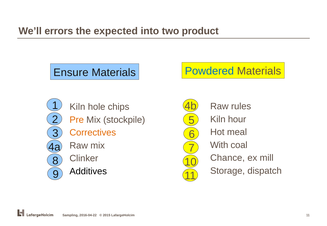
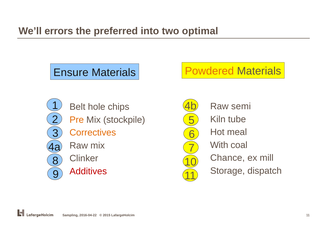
expected: expected -> preferred (116, 31)
product: product -> optimal (200, 31)
Powdered colour: blue -> orange (209, 71)
rules: rules -> semi (241, 107)
Kiln: Kiln -> Belt (77, 107)
hour: hour -> tube (237, 120)
Additives colour: black -> red (88, 172)
